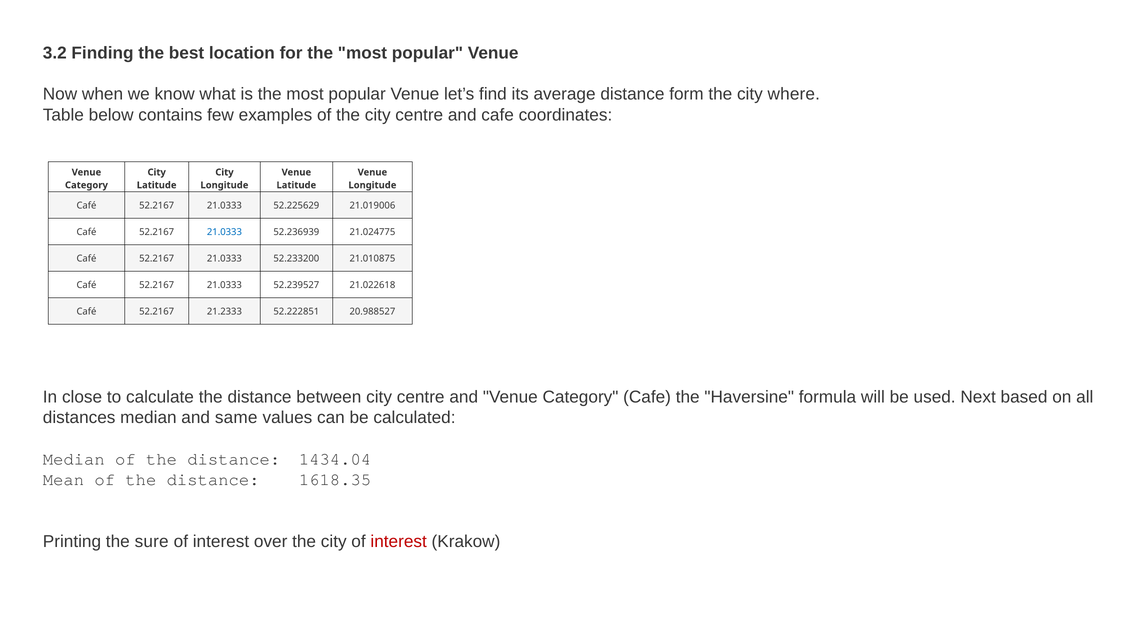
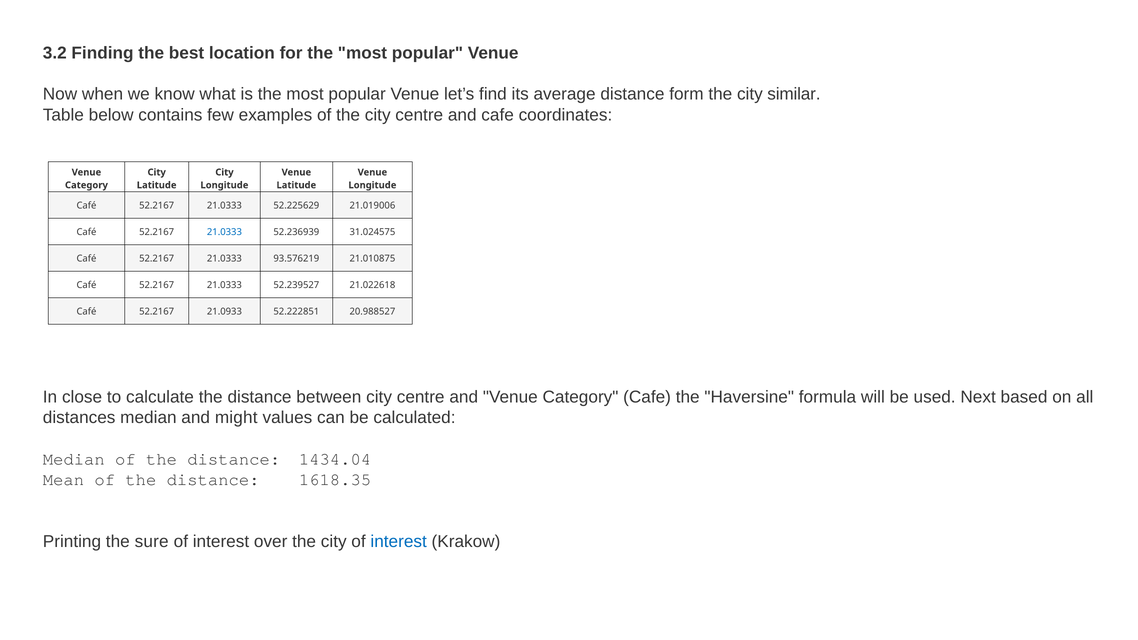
where: where -> similar (794, 94)
21.024775: 21.024775 -> 31.024575 (372, 232)
52.233200: 52.233200 -> 93.576219 (296, 258)
21.2333: 21.2333 -> 21.0933 (224, 312)
same: same -> might (236, 418)
interest colour: red -> blue (399, 542)
